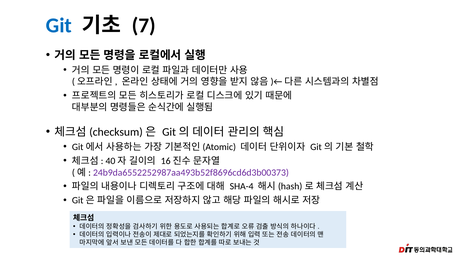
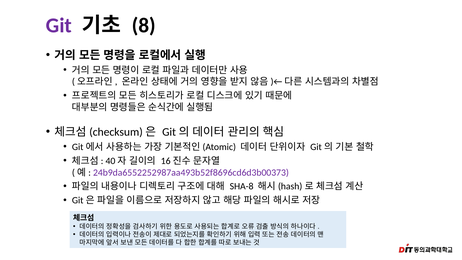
Git colour: blue -> purple (59, 25)
7: 7 -> 8 (144, 25)
SHA-4: SHA-4 -> SHA-8 (242, 186)
